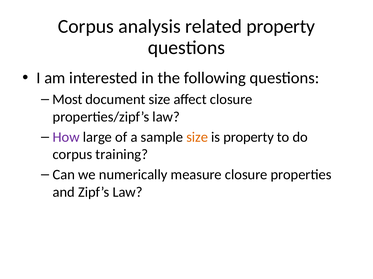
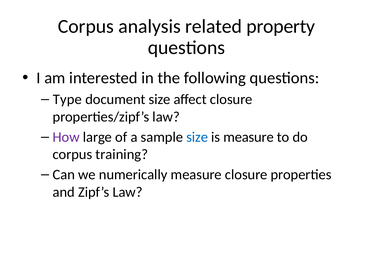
Most: Most -> Type (67, 100)
size colour: orange -> blue (197, 137)
is property: property -> measure (249, 137)
